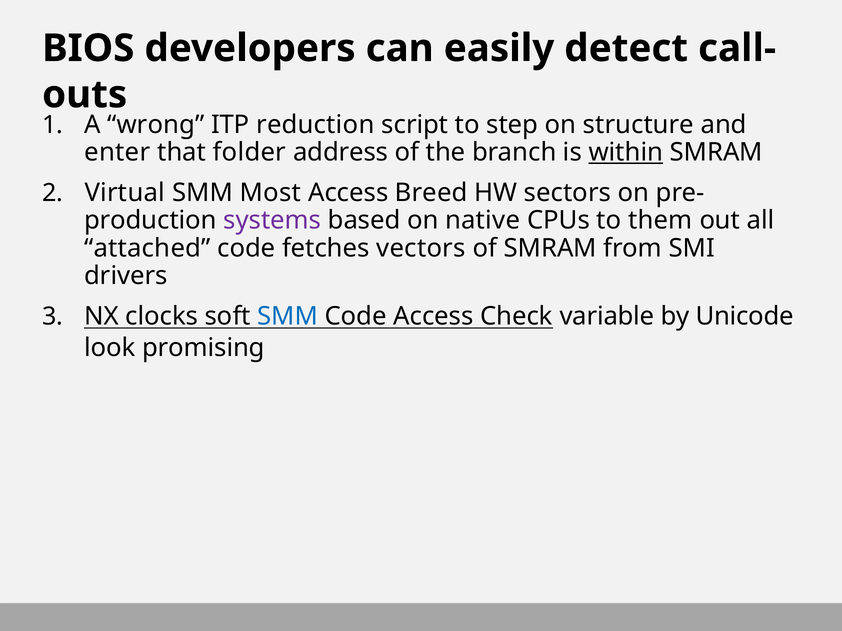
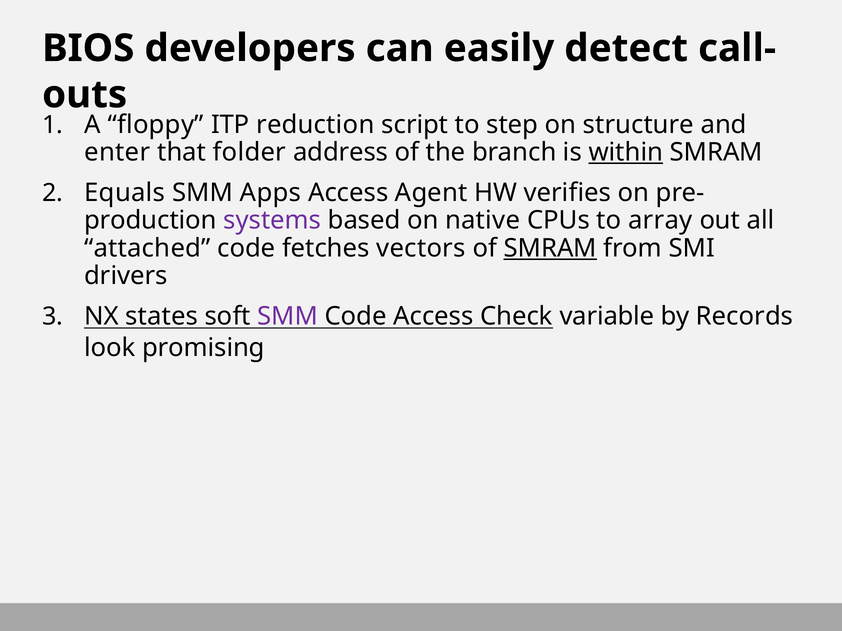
wrong: wrong -> floppy (156, 125)
Virtual: Virtual -> Equals (125, 193)
Most: Most -> Apps (270, 193)
Breed: Breed -> Agent (431, 193)
sectors: sectors -> verifies (567, 193)
them: them -> array (660, 221)
SMRAM underline: none -> present (550, 248)
clocks: clocks -> states (162, 317)
SMM colour: blue -> purple (288, 317)
Unicode: Unicode -> Records (745, 317)
